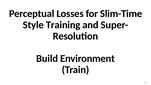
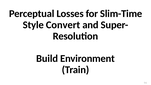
Training: Training -> Convert (63, 25)
